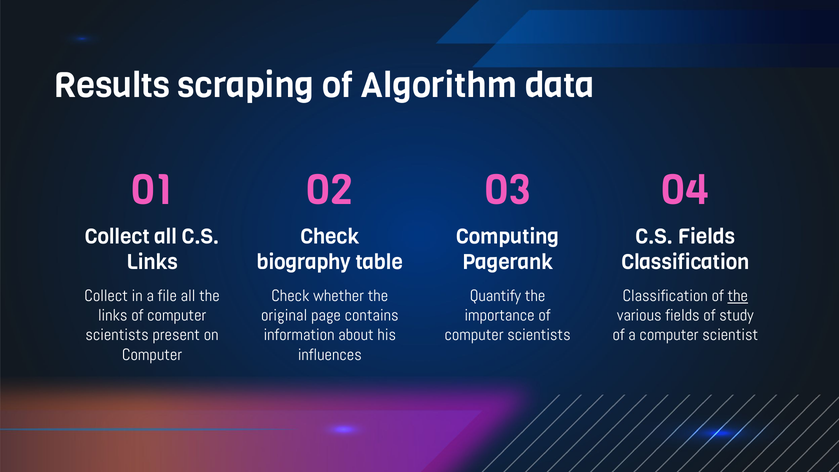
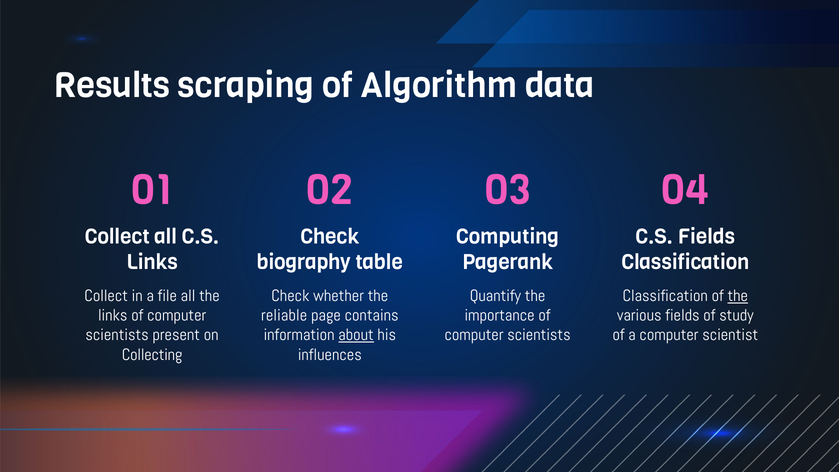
original: original -> reliable (284, 315)
about underline: none -> present (356, 335)
Computer: Computer -> Collecting (152, 355)
